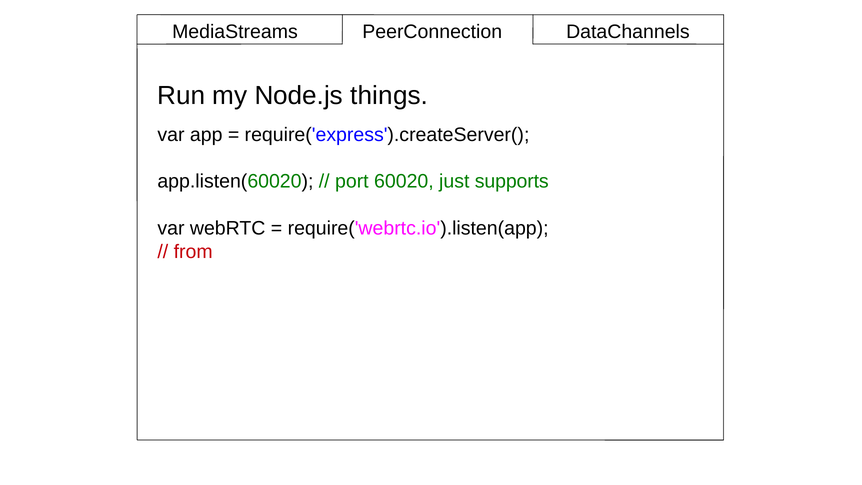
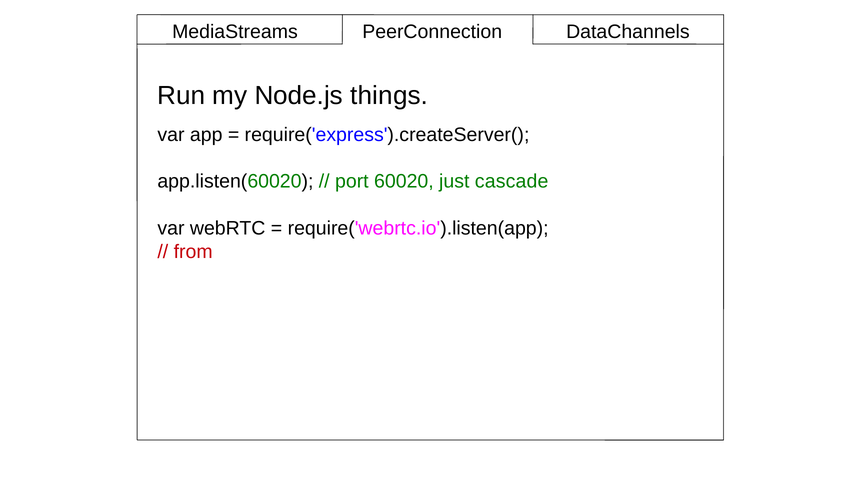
supports: supports -> cascade (512, 181)
